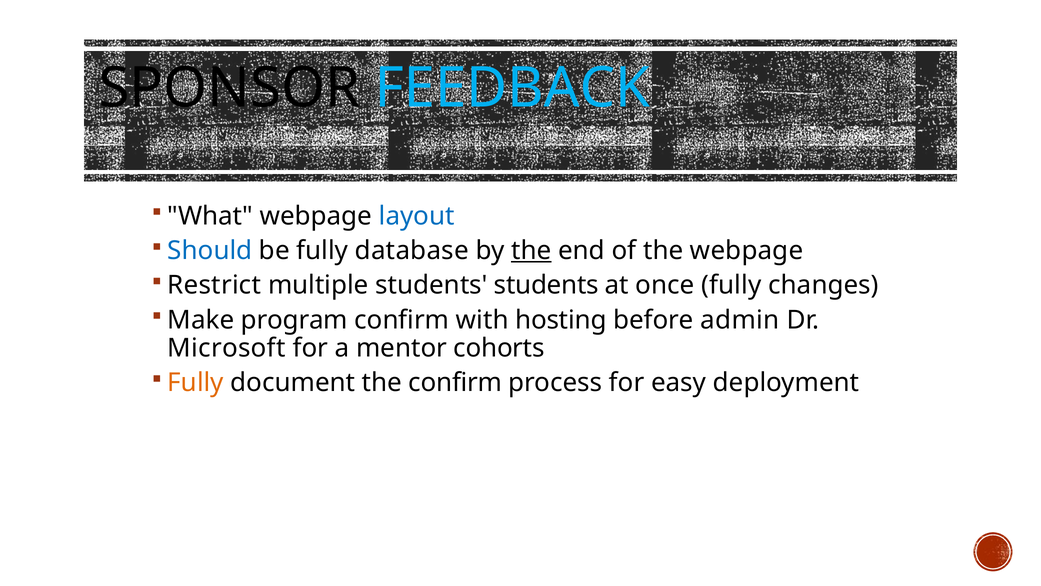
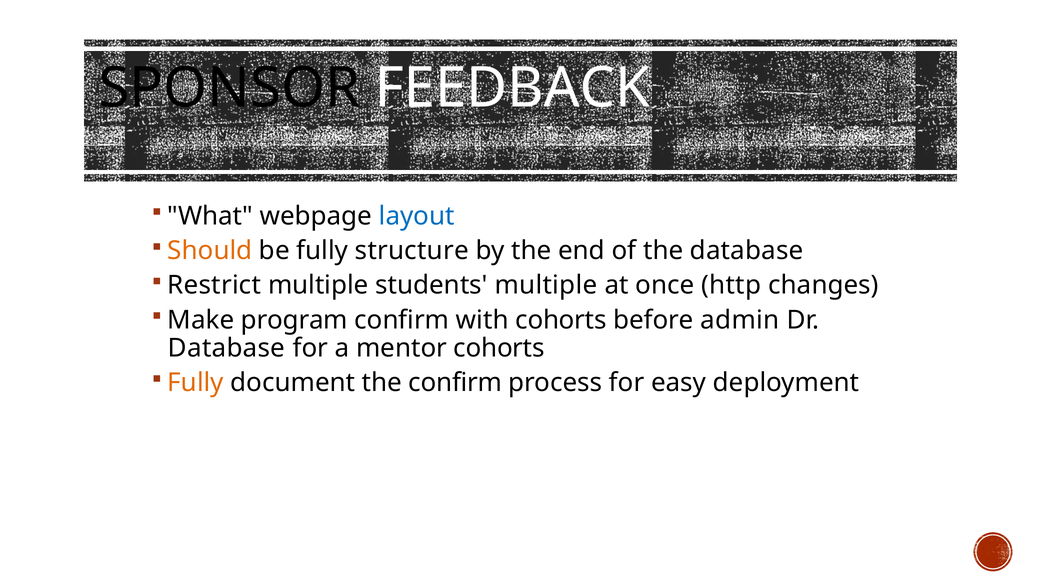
FEEDBACK colour: light blue -> white (512, 88)
Should colour: blue -> orange (210, 251)
database: database -> structure (412, 251)
the underline: present -> none (531, 251)
the webpage: webpage -> database (747, 251)
students students: students -> multiple (546, 285)
once fully: fully -> http (731, 285)
with hosting: hosting -> cohorts (561, 320)
Microsoft: Microsoft -> Database (226, 348)
